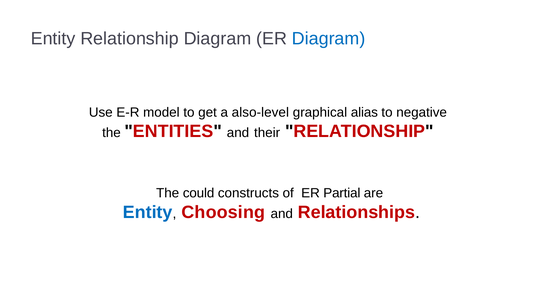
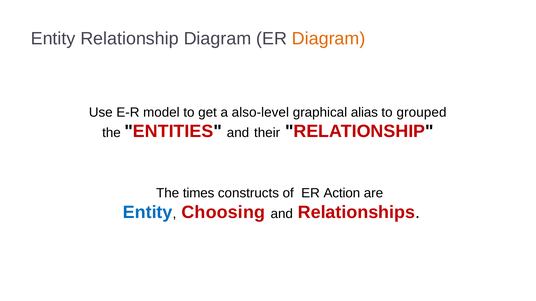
Diagram colour: blue -> orange (329, 39)
negative: negative -> grouped (422, 112)
could: could -> times (199, 194)
Partial: Partial -> Action (342, 194)
